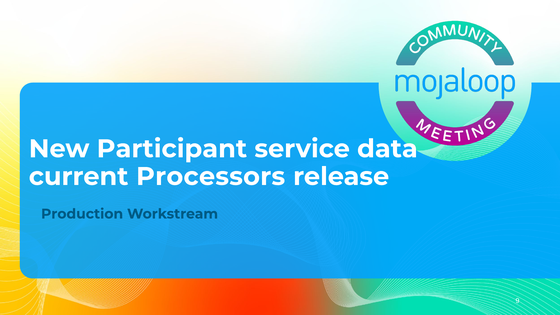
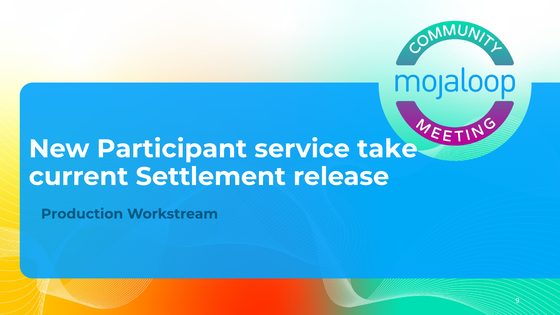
data: data -> take (387, 149)
Processors: Processors -> Settlement (211, 176)
